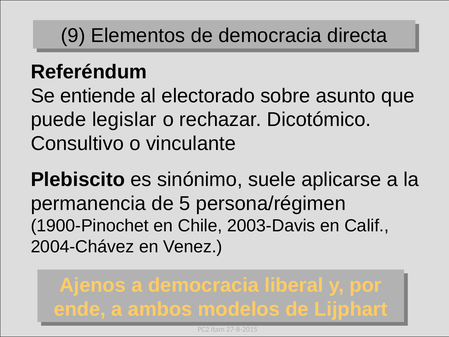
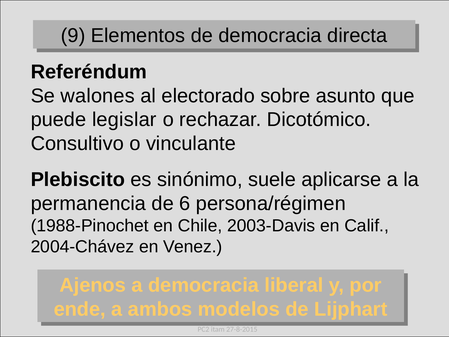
entiende: entiende -> walones (98, 96)
5: 5 -> 6 (185, 203)
1900-Pinochet: 1900-Pinochet -> 1988-Pinochet (90, 226)
